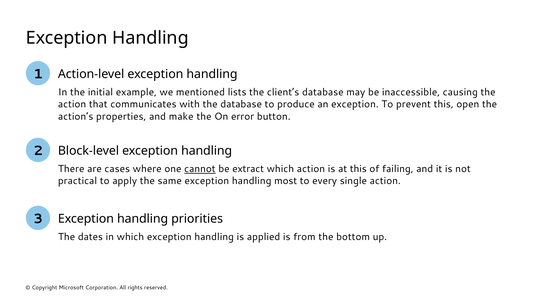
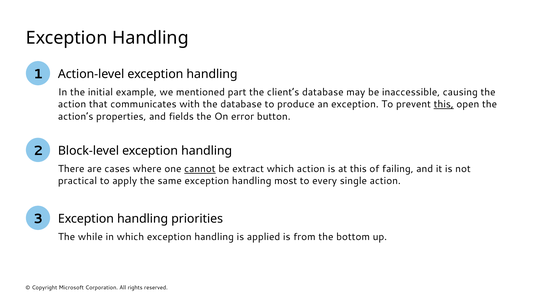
lists: lists -> part (237, 92)
this underline: none -> present (444, 104)
make: make -> fields (181, 116)
dates: dates -> while (90, 236)
